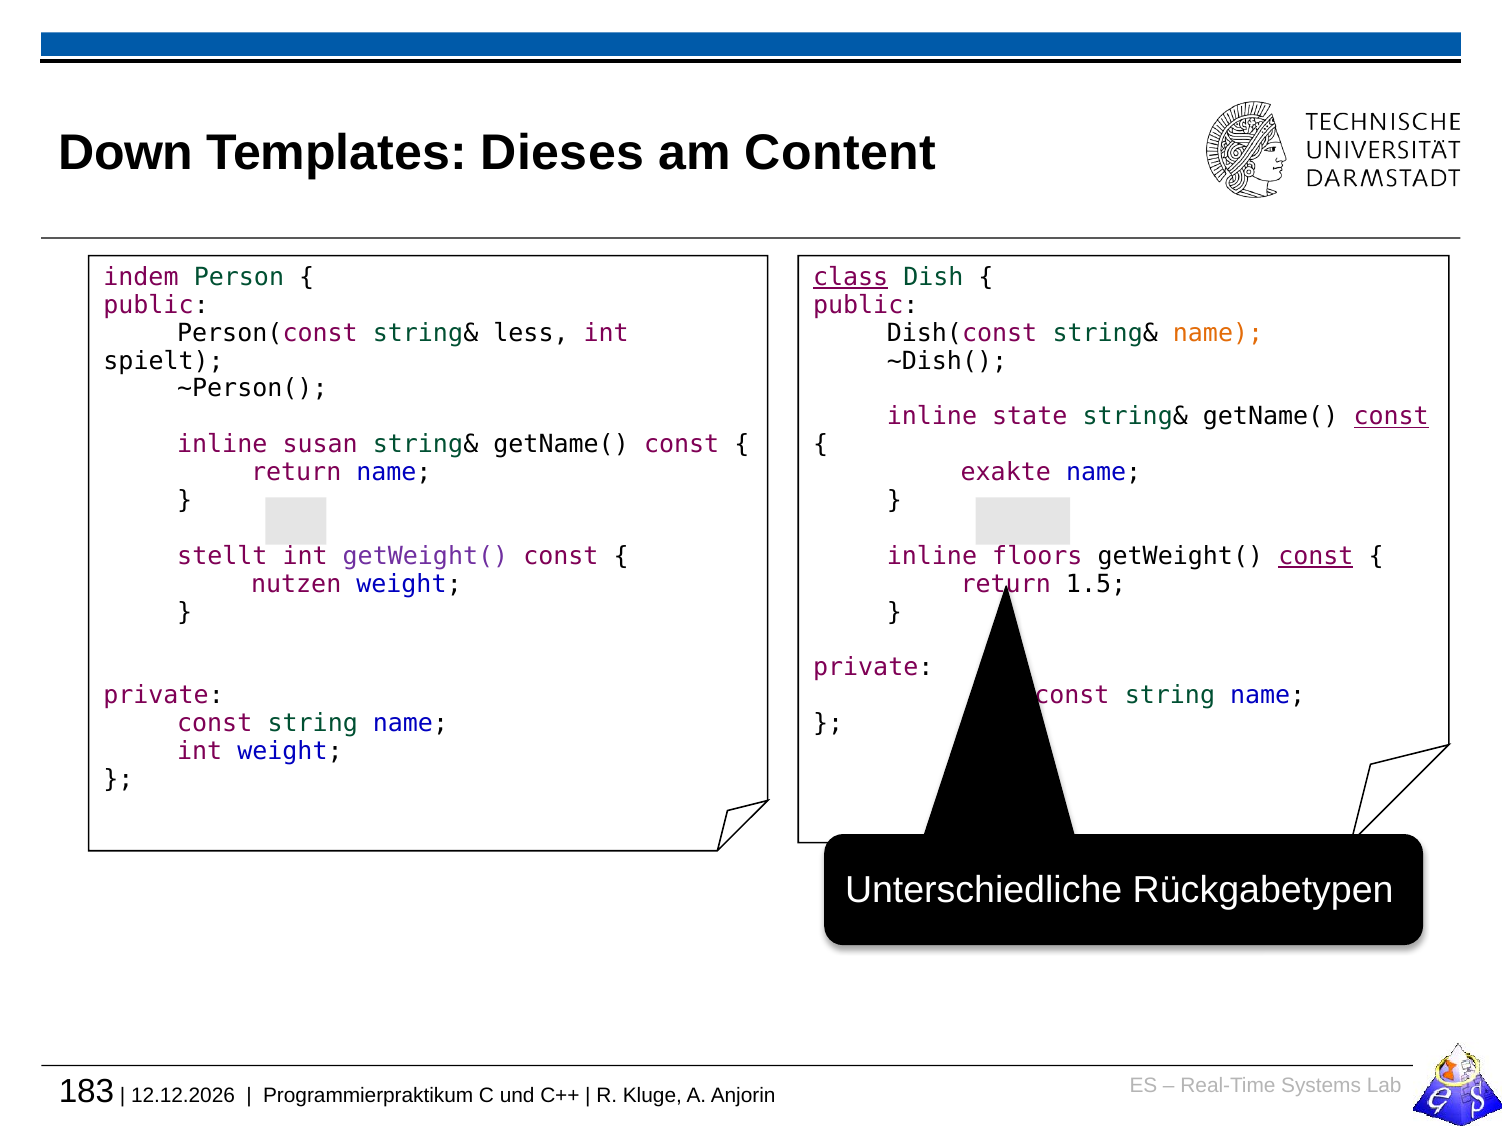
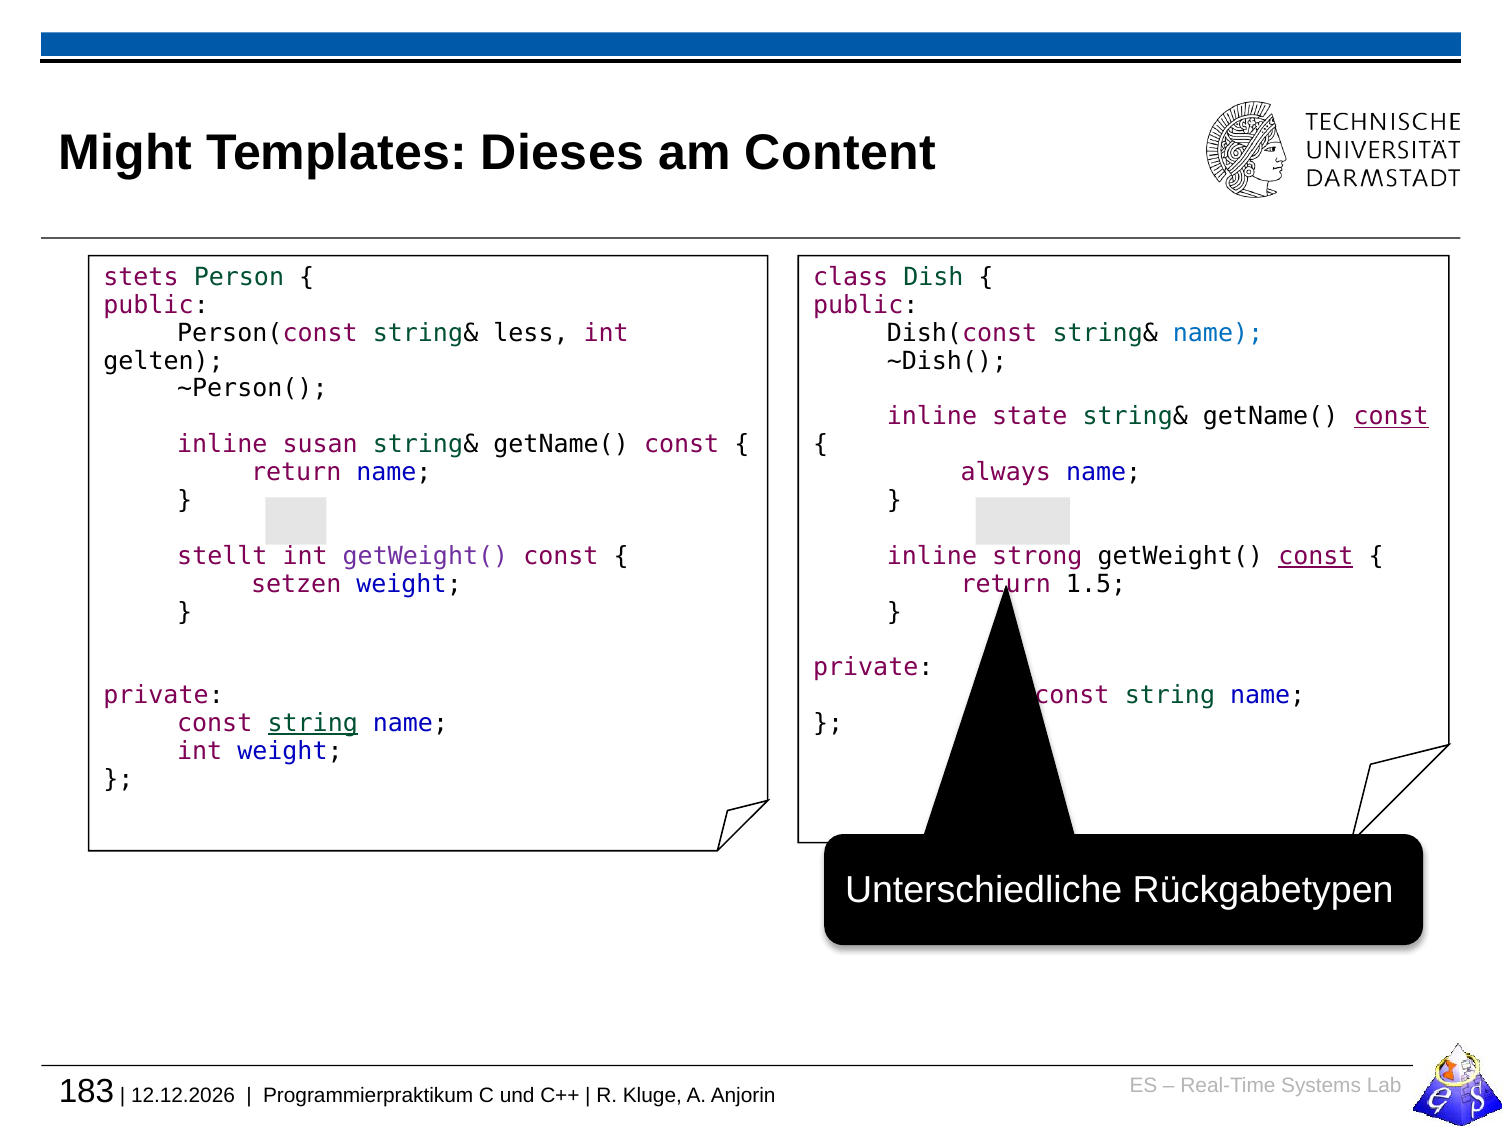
Down: Down -> Might (126, 153)
indem: indem -> stets (141, 277)
class underline: present -> none (851, 277)
name colour: orange -> blue (1218, 333)
spielt: spielt -> gelten (164, 361)
exakte: exakte -> always (1006, 473)
floors: floors -> strong (1037, 556)
nutzen: nutzen -> setzen (296, 584)
string underline: none -> present (313, 724)
